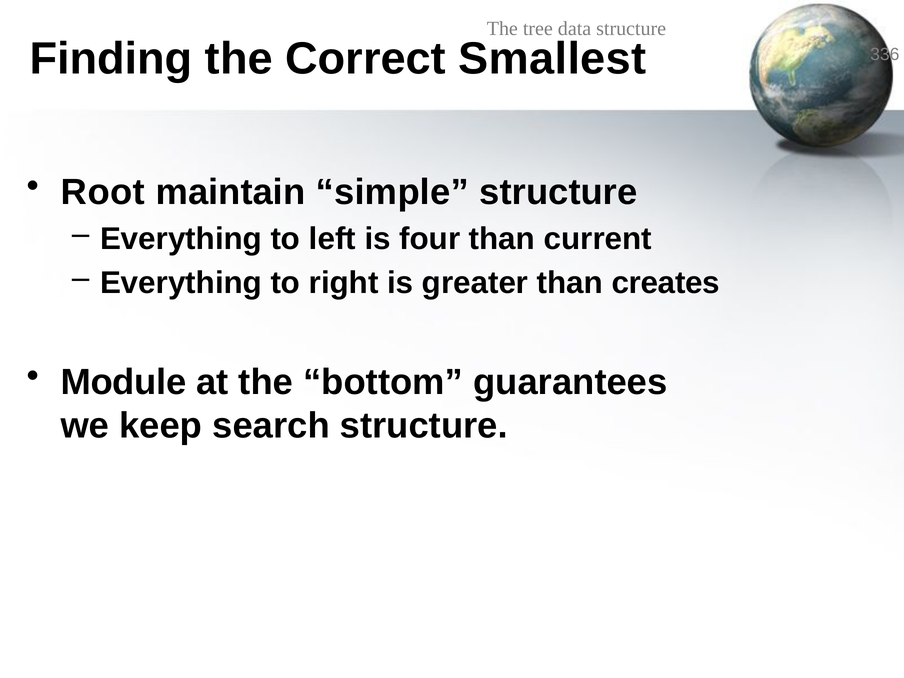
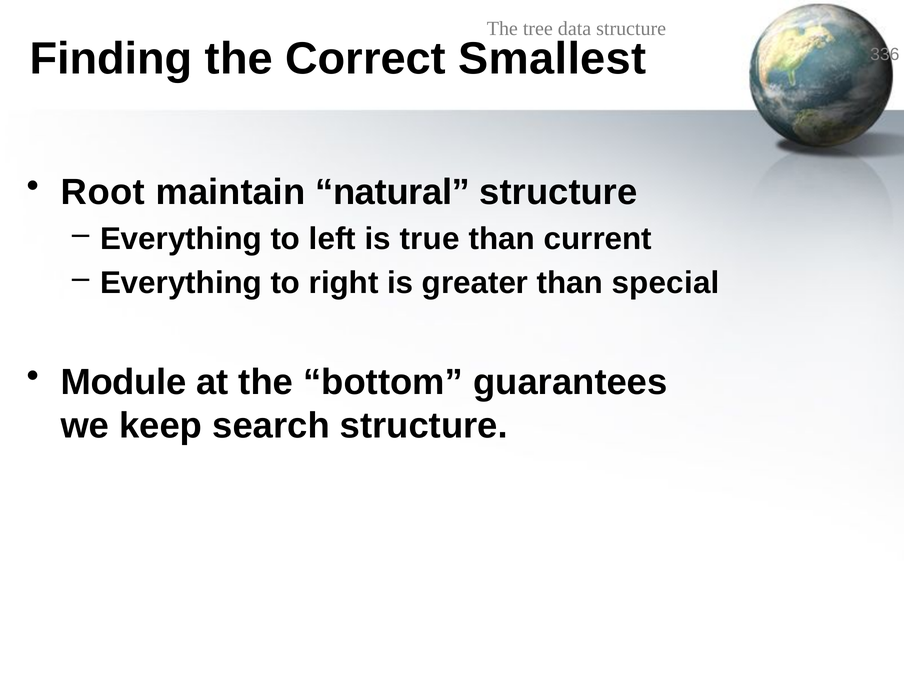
simple: simple -> natural (393, 192)
four: four -> true (430, 239)
creates: creates -> special (666, 283)
